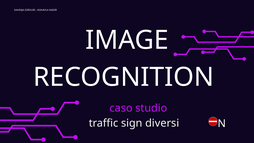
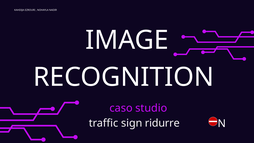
diversi: diversi -> ridurre (162, 123)
